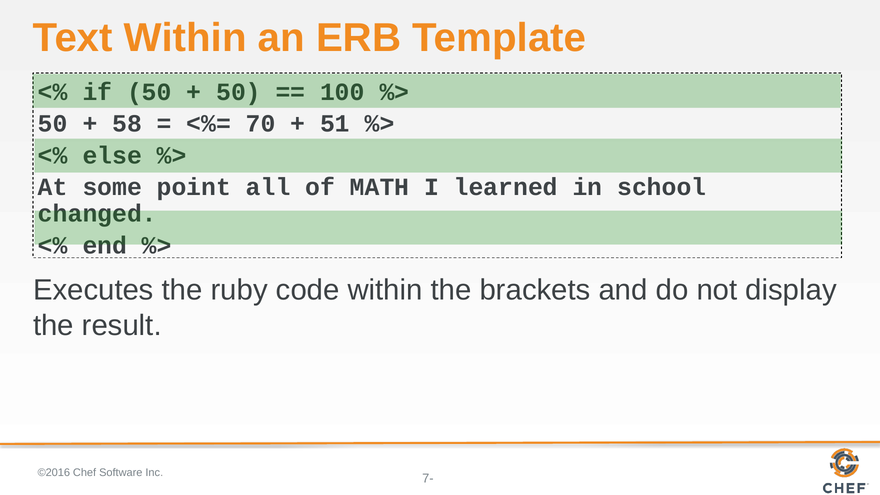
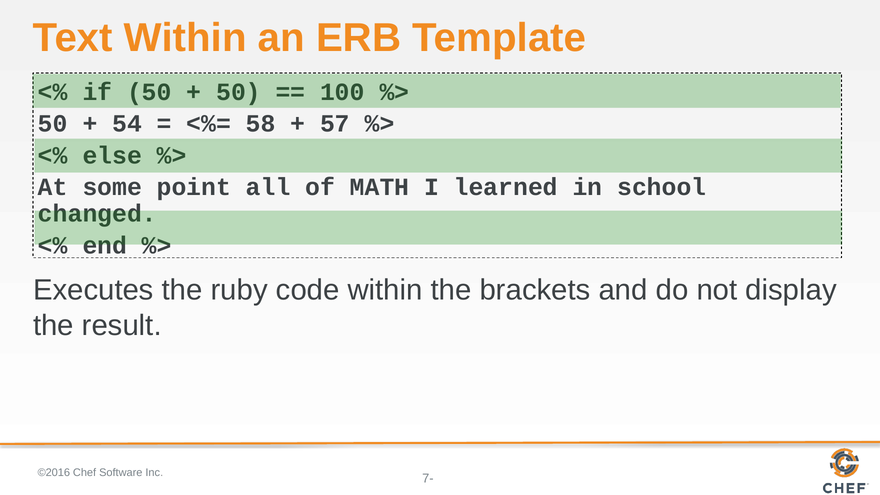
58: 58 -> 54 (127, 124)
70: 70 -> 58 (261, 124)
51: 51 -> 57 (335, 124)
